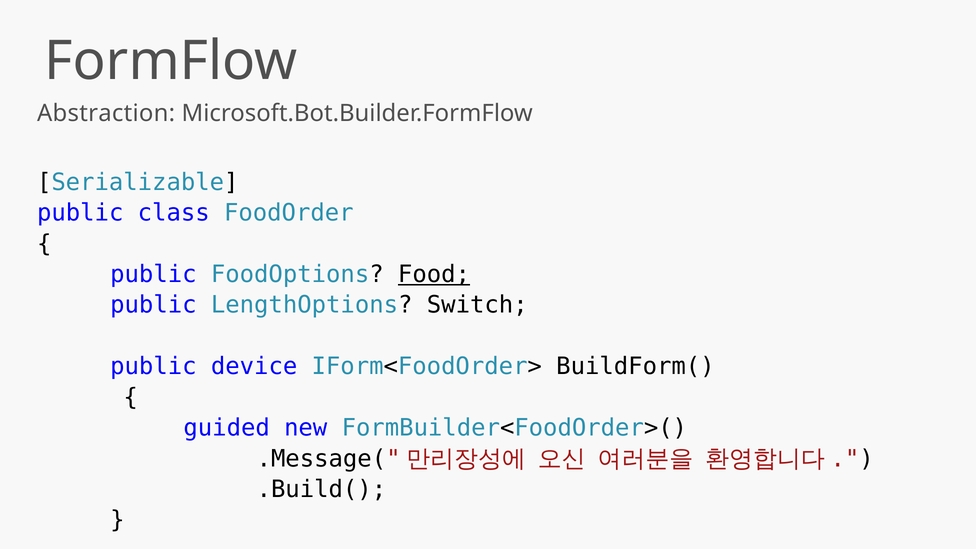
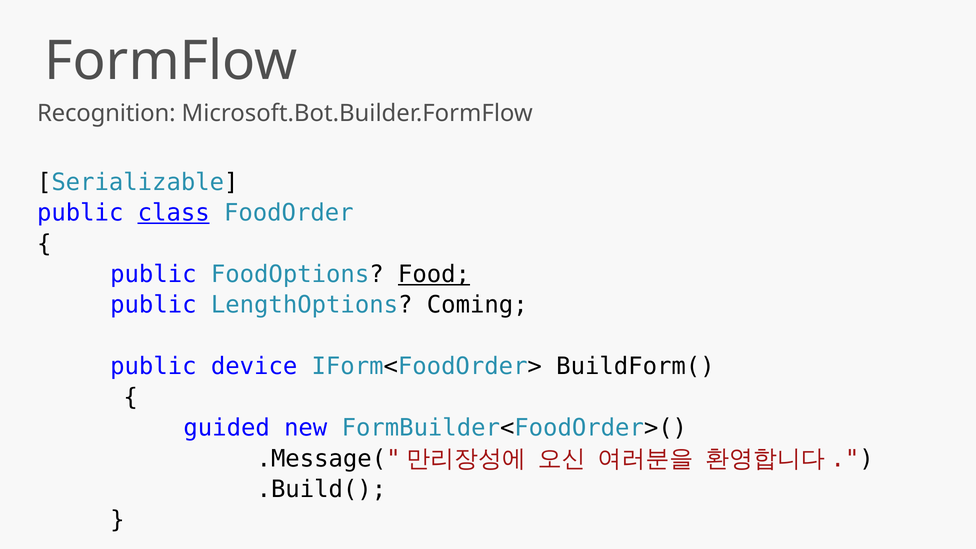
Abstraction: Abstraction -> Recognition (106, 113)
class underline: none -> present (174, 213)
Switch: Switch -> Coming (477, 305)
